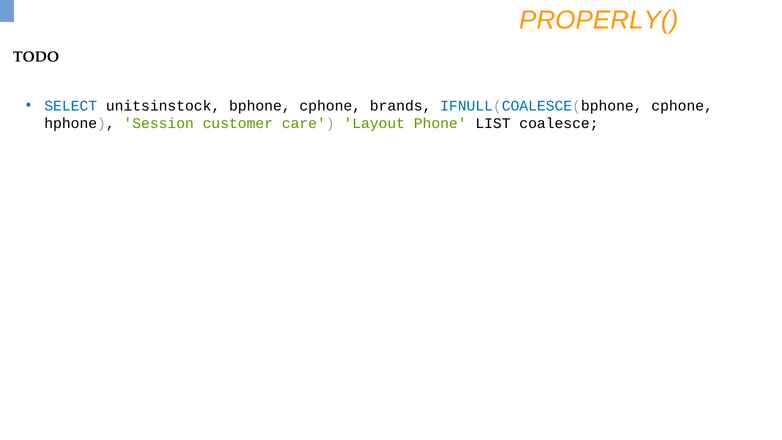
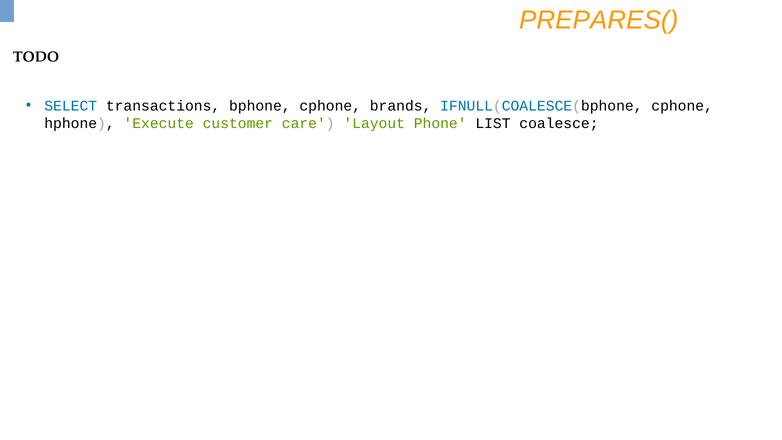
PROPERLY(: PROPERLY( -> PREPARES( (599, 20)
unitsinstock: unitsinstock -> transactions (163, 106)
Session: Session -> Execute (159, 123)
